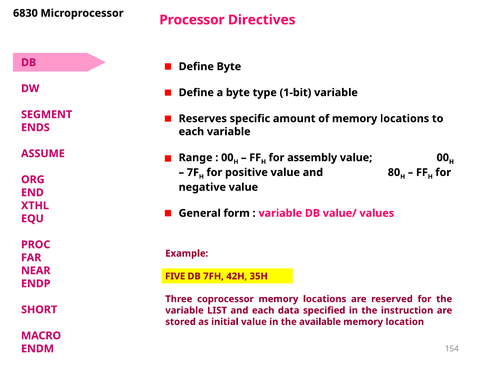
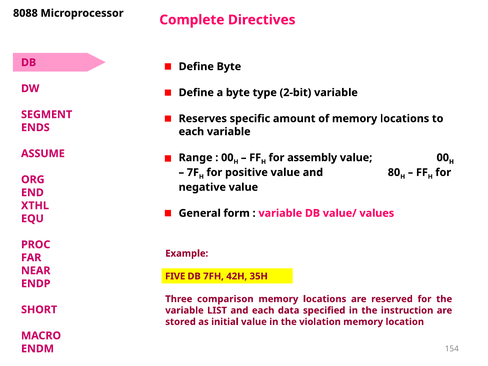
6830: 6830 -> 8088 (25, 13)
Processor: Processor -> Complete (192, 20)
1-bit: 1-bit -> 2-bit (295, 93)
coprocessor: coprocessor -> comparison (225, 299)
available: available -> violation (320, 322)
